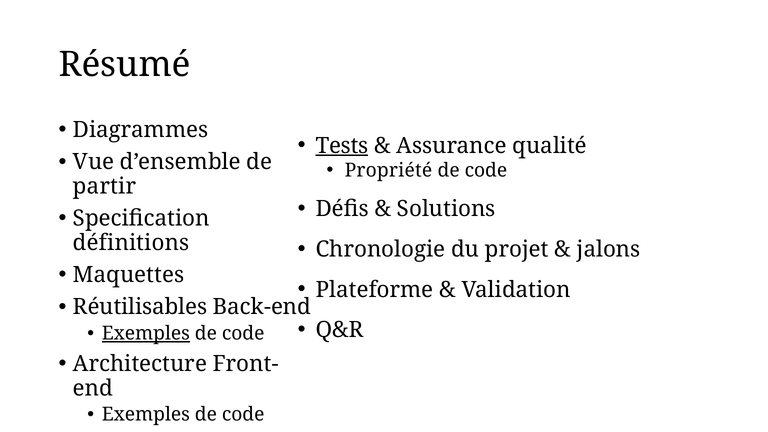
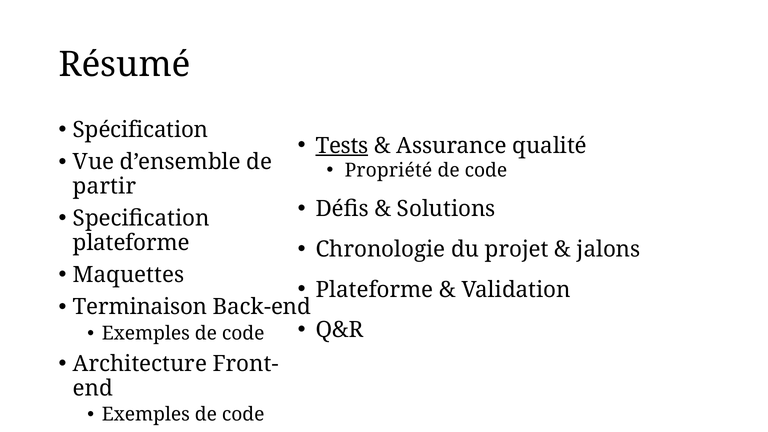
Diagrammes: Diagrammes -> Spécification (141, 130)
définitions: définitions -> plateforme (131, 243)
Réutilisables: Réutilisables -> Terminaison (140, 307)
Exemples underline: present -> none (146, 334)
